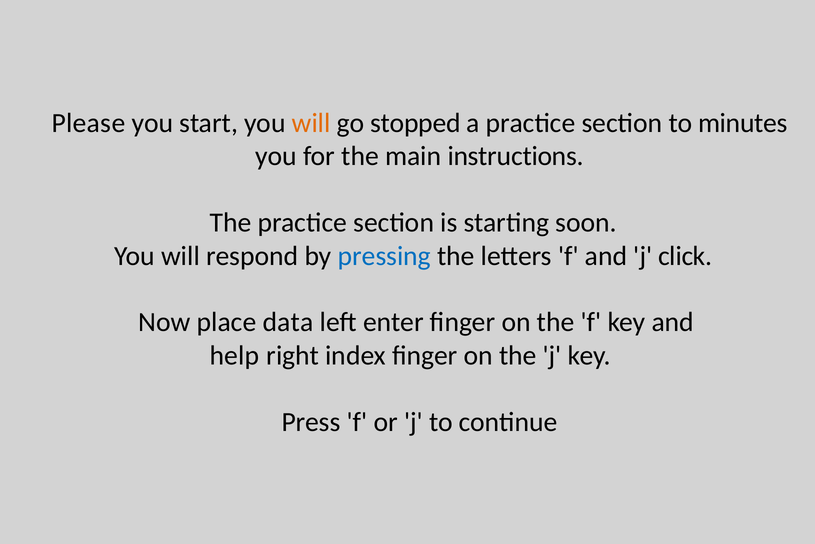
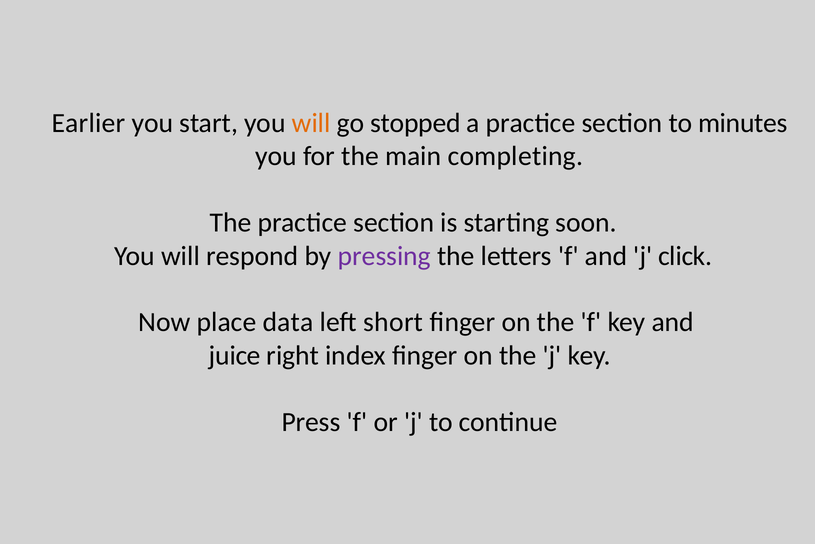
Please: Please -> Earlier (89, 123)
instructions: instructions -> completing (515, 156)
pressing colour: blue -> purple (384, 256)
enter: enter -> short (393, 322)
help: help -> juice (235, 355)
